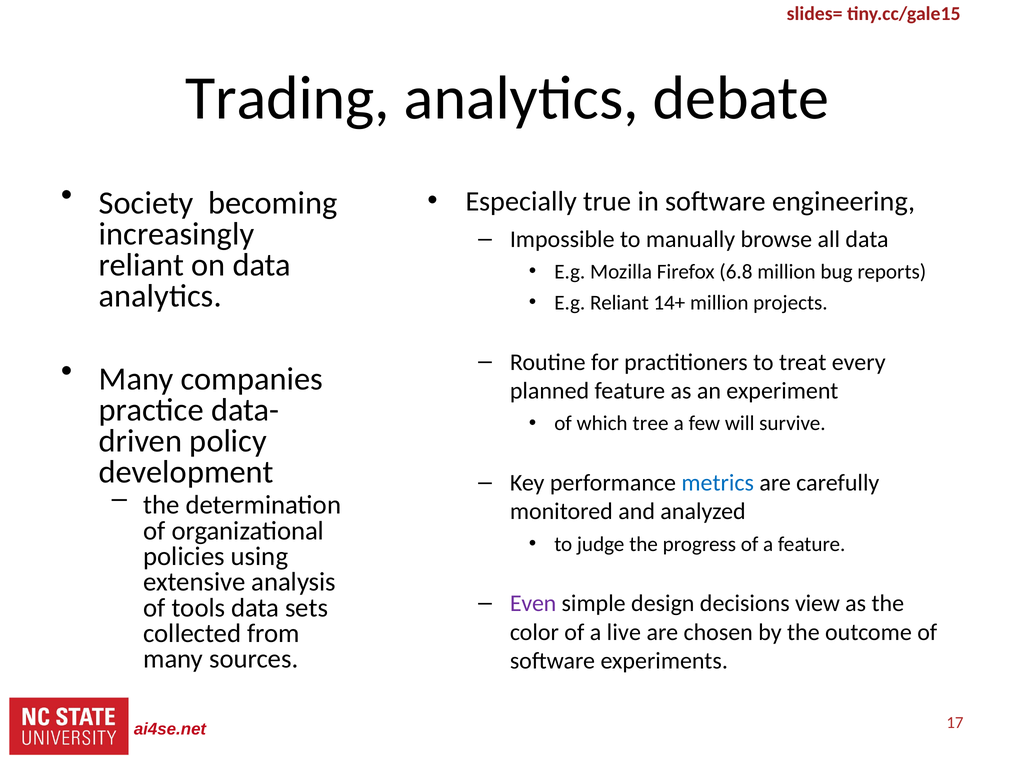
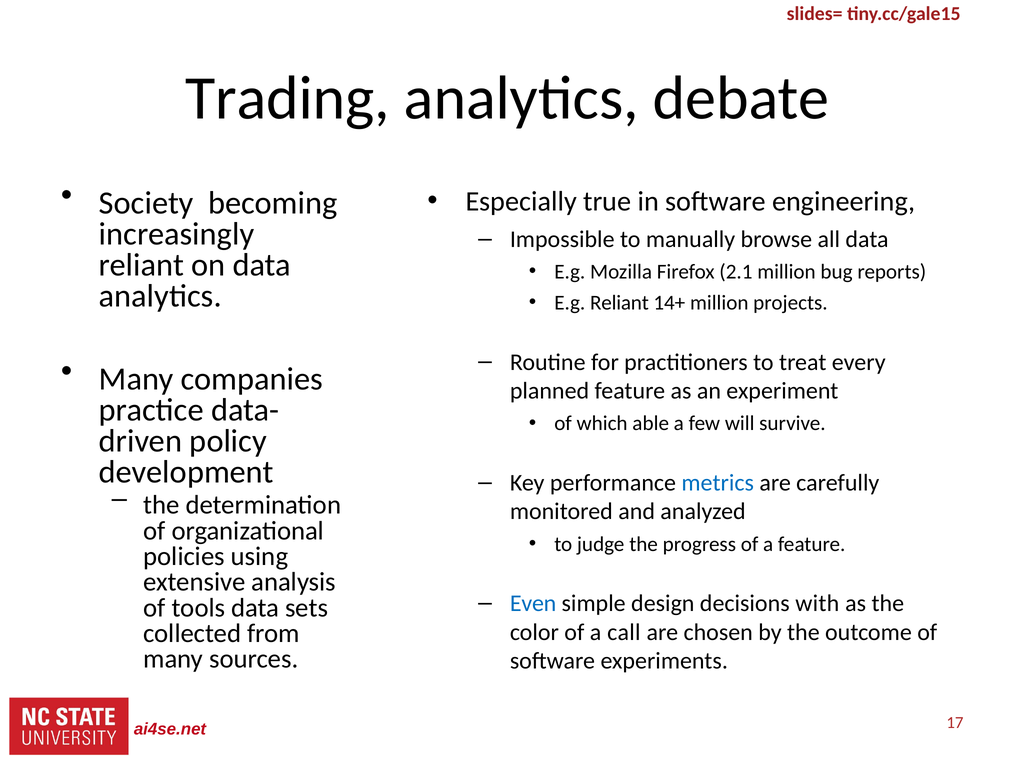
6.8: 6.8 -> 2.1 (736, 272)
tree: tree -> able (651, 424)
Even colour: purple -> blue (533, 604)
view: view -> with (817, 604)
live: live -> call (624, 632)
